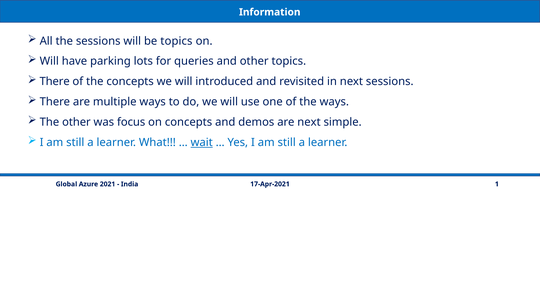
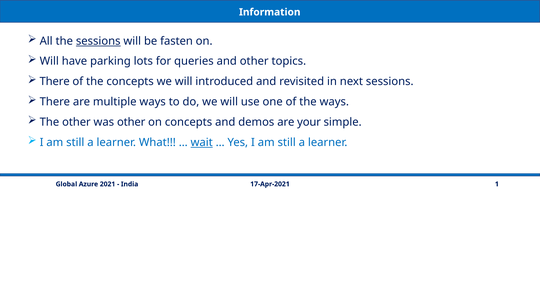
sessions underline: none -> present (98, 41)
be topics: topics -> fasten (177, 41)
was focus: focus -> other (131, 122)
are next: next -> your (309, 122)
